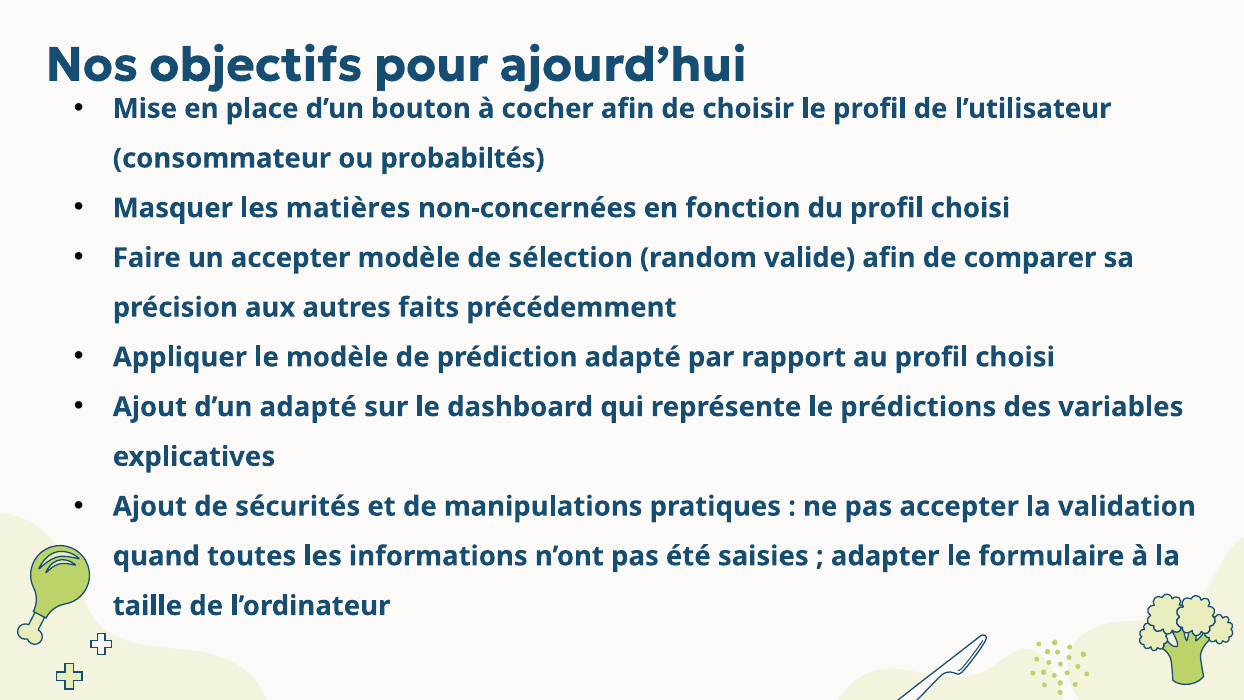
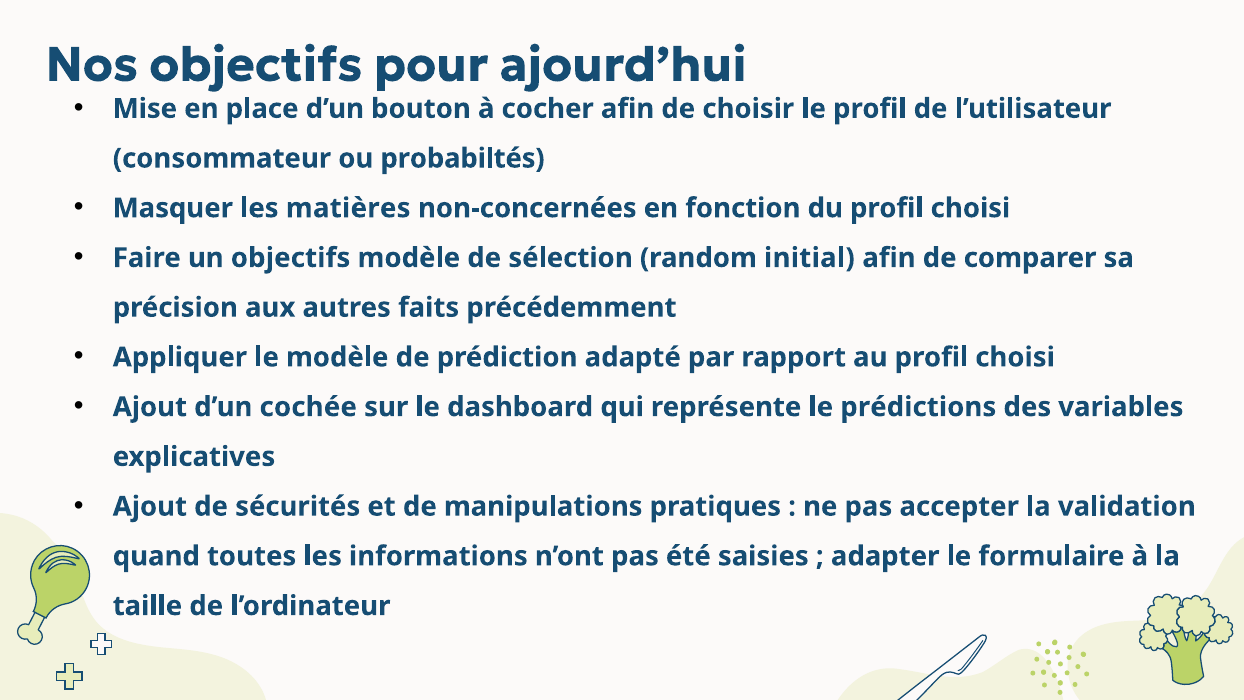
un accepter: accepter -> objectifs (291, 258)
valide: valide -> initial (809, 258)
d’un adapté: adapté -> cochée (308, 407)
